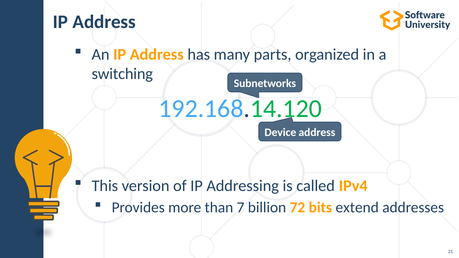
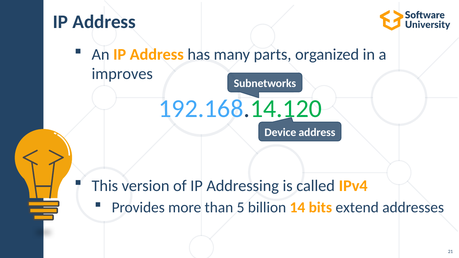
switching: switching -> improves (122, 74)
7: 7 -> 5 (241, 208)
72: 72 -> 14 (297, 208)
